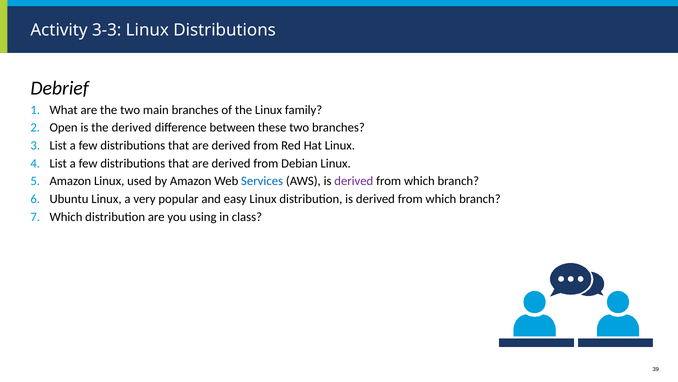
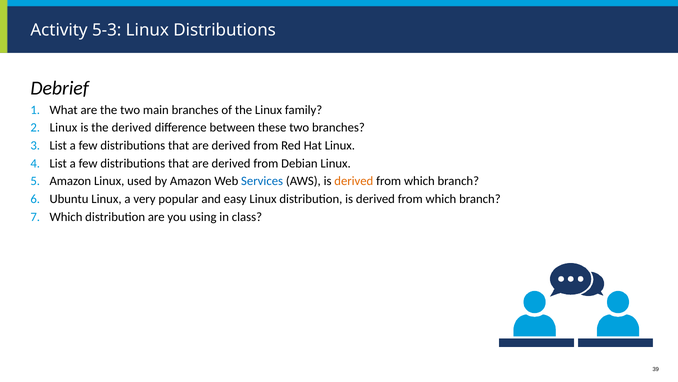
3-3: 3-3 -> 5-3 (107, 30)
Open: Open -> Linux (64, 128)
derived colour: purple -> orange (354, 181)
